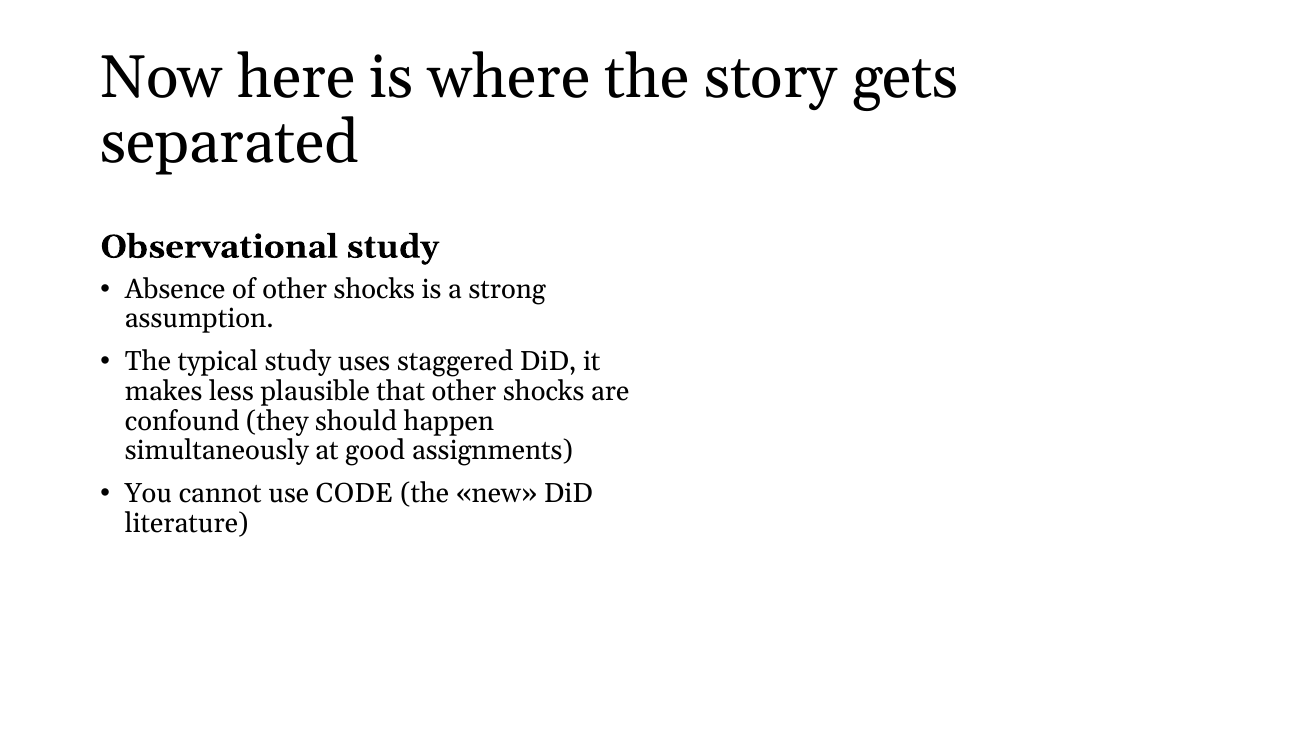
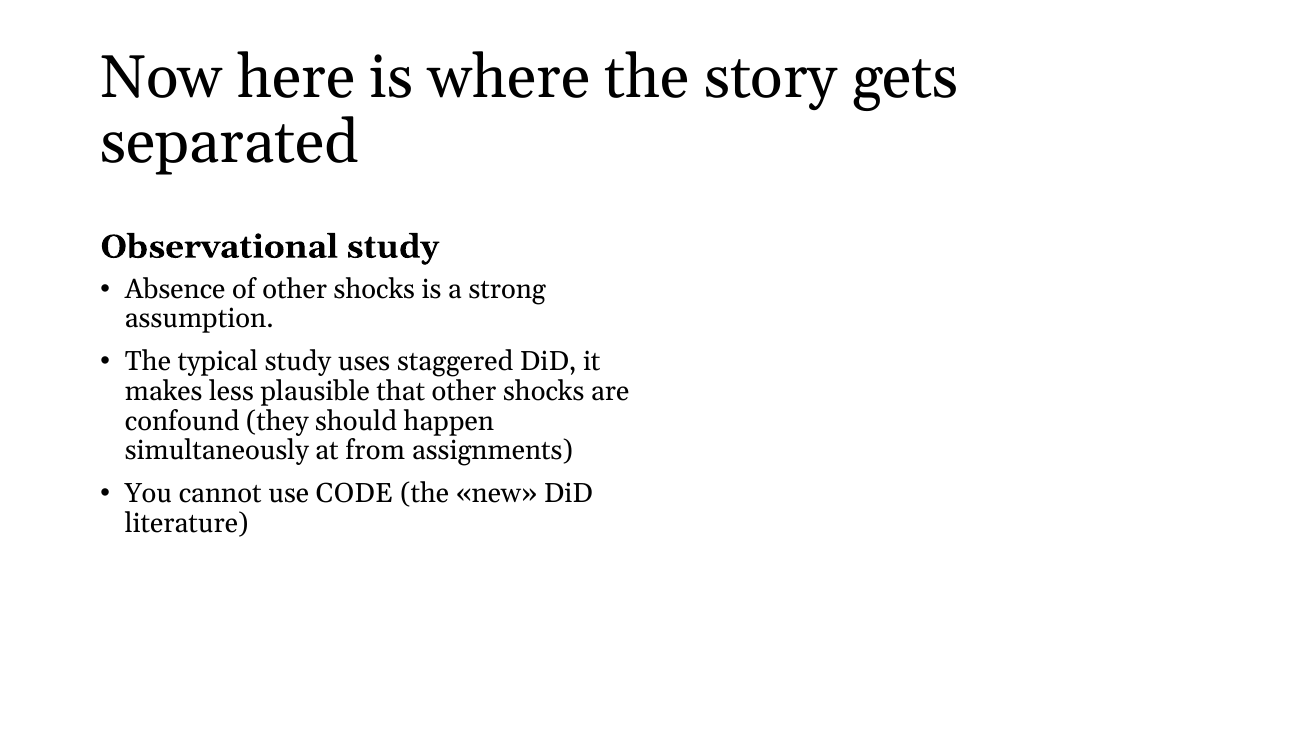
good: good -> from (375, 451)
